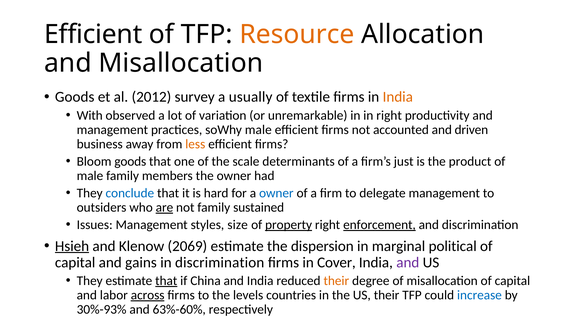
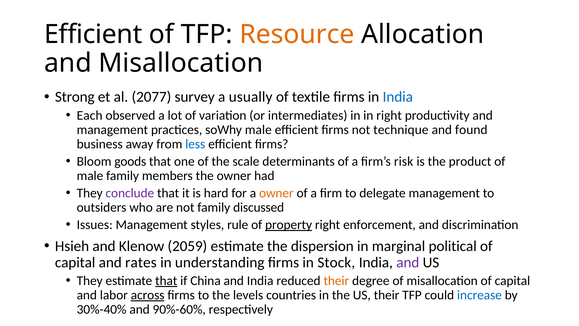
Goods: Goods -> Strong (75, 97)
2012: 2012 -> 2077 (151, 97)
India colour: orange -> blue (398, 97)
With: With -> Each (90, 115)
unremarkable: unremarkable -> intermediates (308, 115)
accounted: accounted -> technique (401, 130)
driven: driven -> found (471, 130)
less colour: orange -> blue (195, 144)
just: just -> risk (404, 161)
conclude colour: blue -> purple (130, 193)
owner colour: blue -> orange (276, 193)
are underline: present -> none (164, 207)
sustained: sustained -> discussed (259, 207)
size: size -> rule (238, 225)
enforcement underline: present -> none (379, 225)
Hsieh underline: present -> none (72, 246)
2069: 2069 -> 2059 (187, 246)
gains: gains -> rates (141, 262)
in discrimination: discrimination -> understanding (220, 262)
Cover: Cover -> Stock (336, 262)
30%-93%: 30%-93% -> 30%-40% (102, 309)
63%-60%: 63%-60% -> 90%-60% (179, 309)
